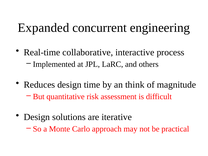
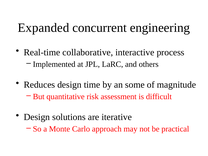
think: think -> some (135, 85)
